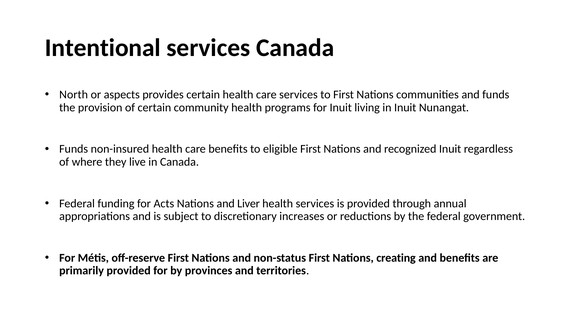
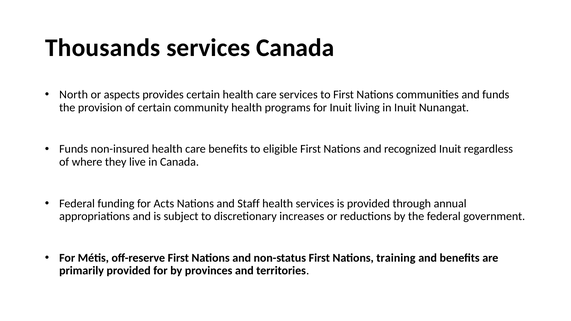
Intentional: Intentional -> Thousands (103, 48)
Liver: Liver -> Staff (249, 204)
creating: creating -> training (396, 258)
